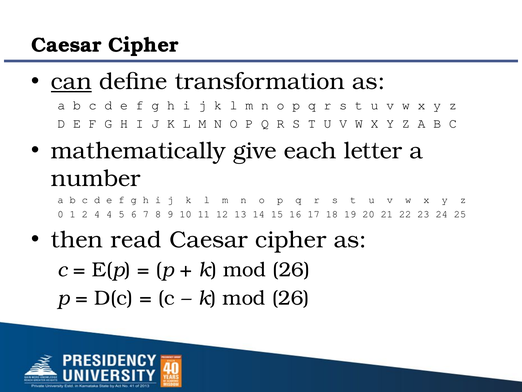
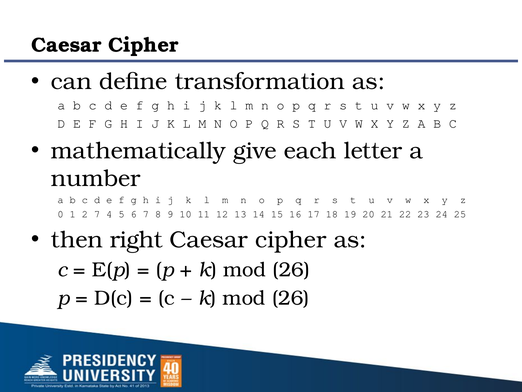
can underline: present -> none (71, 82)
2 4: 4 -> 7 (97, 214)
read: read -> right (136, 239)
